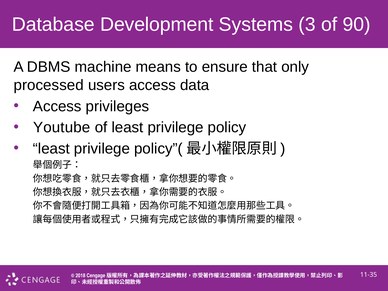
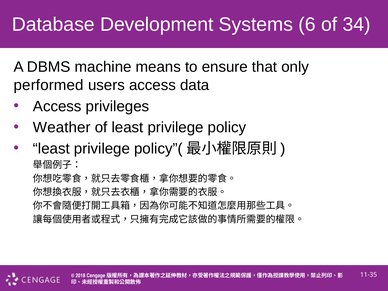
3: 3 -> 6 (307, 25)
90: 90 -> 34 (357, 25)
processed: processed -> performed (49, 85)
Youtube: Youtube -> Weather (62, 127)
